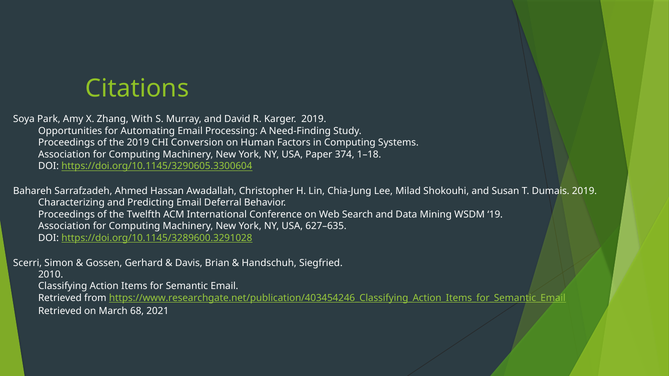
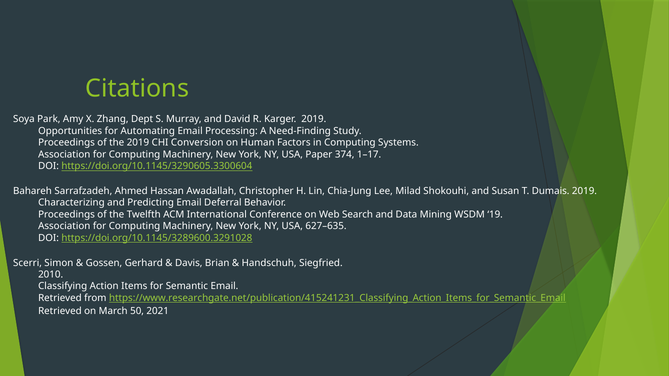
With: With -> Dept (142, 119)
1–18: 1–18 -> 1–17 (369, 154)
https://www.researchgate.net/publication/403454246_Classifying_Action_Items_for_Semantic_Email: https://www.researchgate.net/publication/403454246_Classifying_Action_Items_for_Semantic_Email -> https://www.researchgate.net/publication/415241231_Classifying_Action_Items_for_Semantic_Email (337, 298)
68: 68 -> 50 (137, 311)
